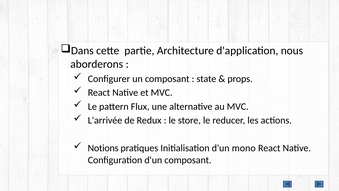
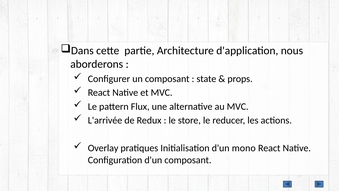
Notions: Notions -> Overlay (103, 148)
